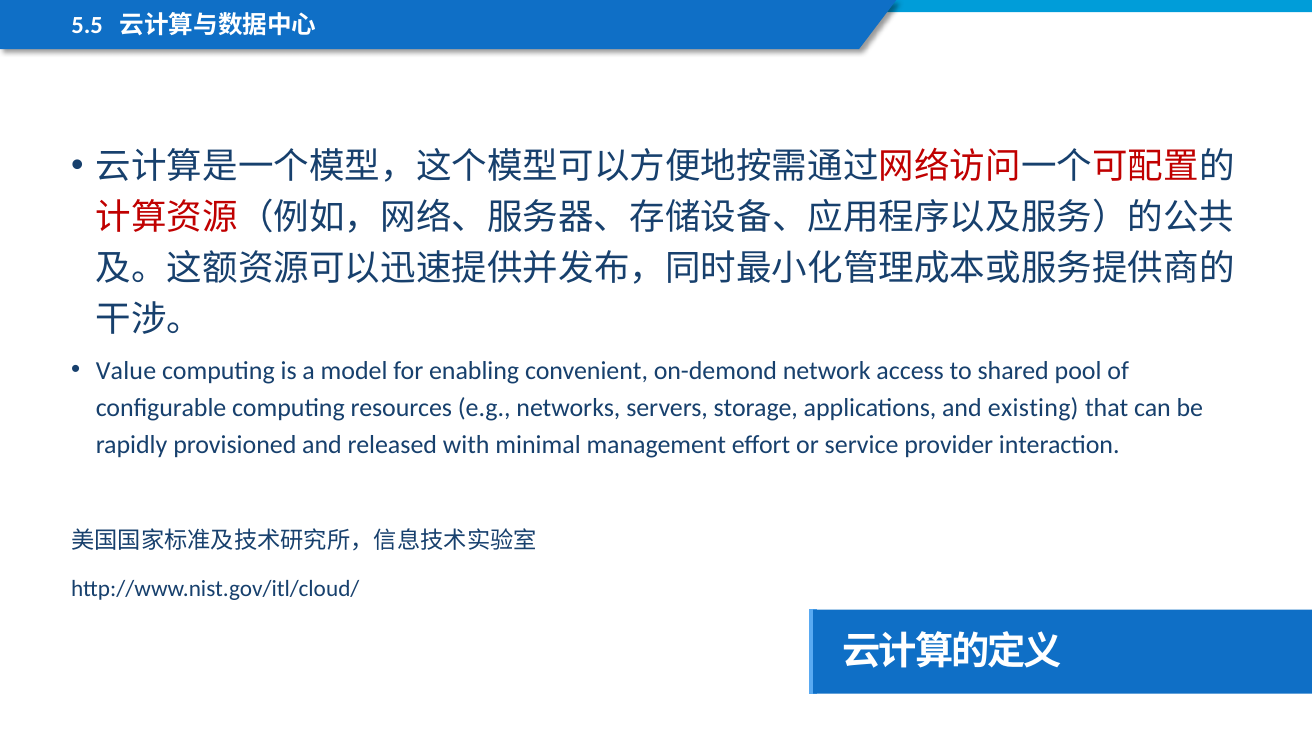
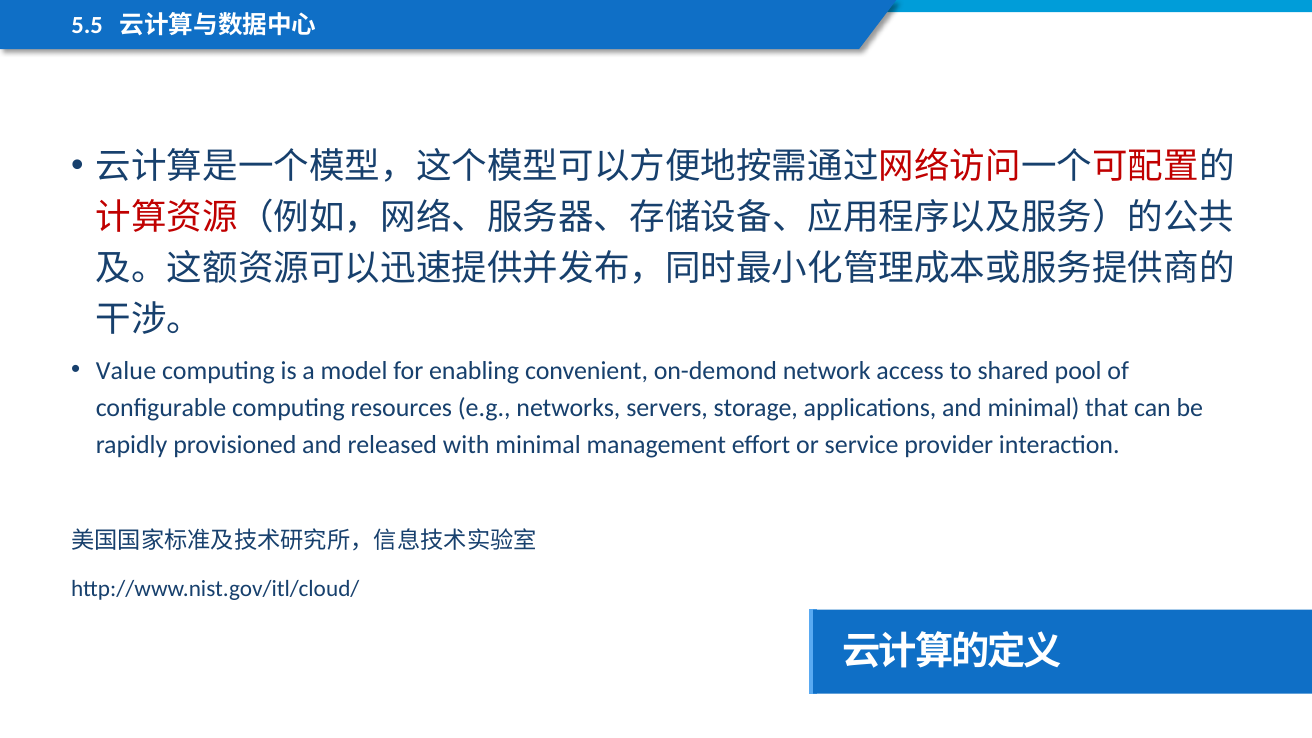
and existing: existing -> minimal (1034, 408)
